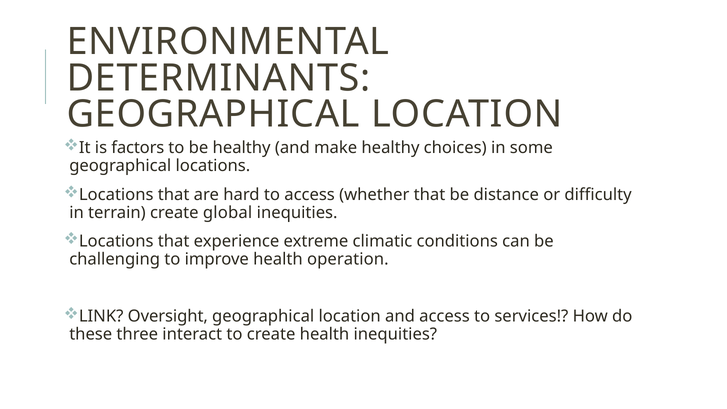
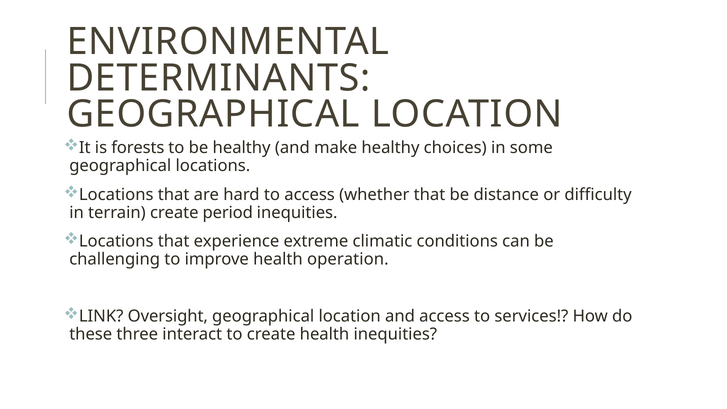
factors: factors -> forests (138, 148)
global: global -> period (228, 212)
